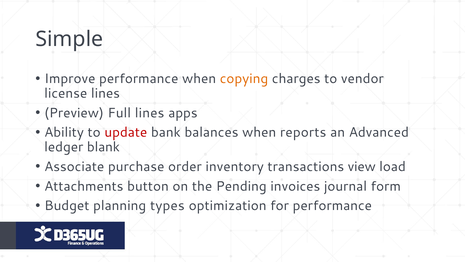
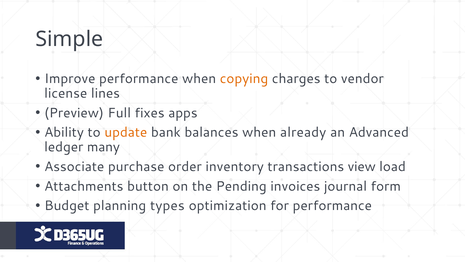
Full lines: lines -> fixes (150, 113)
update colour: red -> orange (126, 132)
reports: reports -> already (303, 132)
blank: blank -> many (103, 147)
